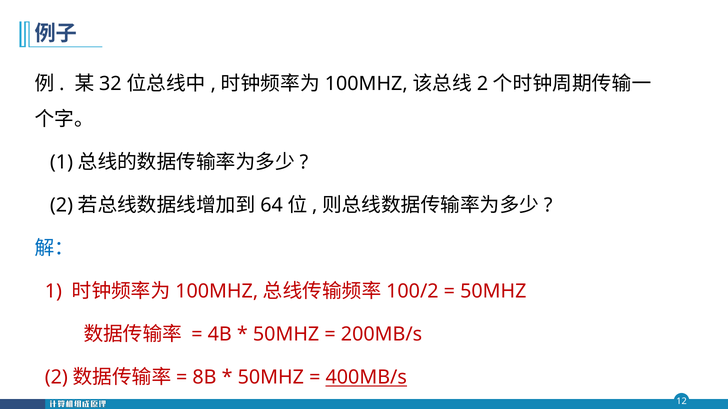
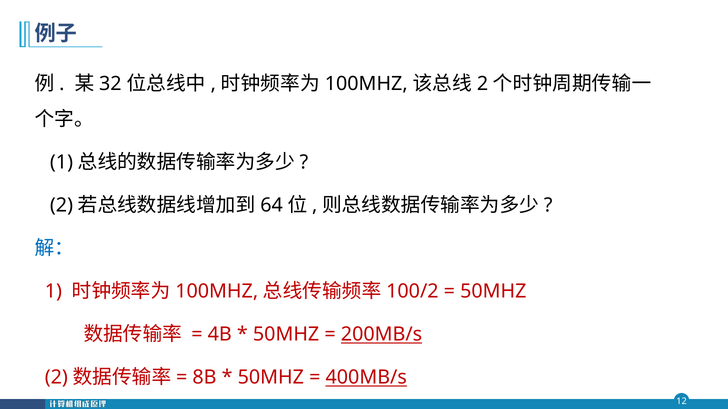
200MB/s underline: none -> present (382, 335)
